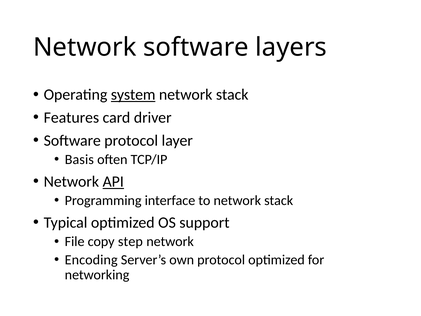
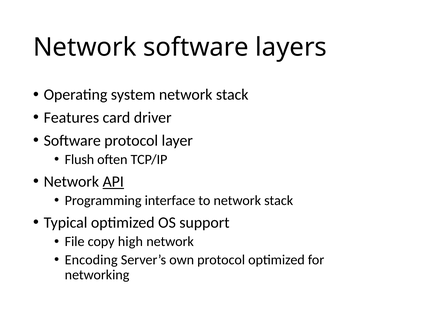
system underline: present -> none (133, 95)
Basis: Basis -> Flush (79, 159)
step: step -> high (130, 241)
